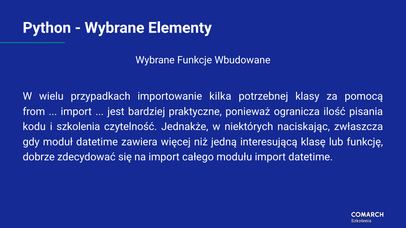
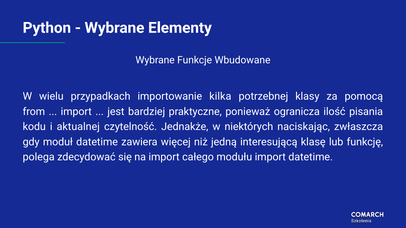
szkolenia: szkolenia -> aktualnej (78, 127)
dobrze: dobrze -> polega (39, 157)
